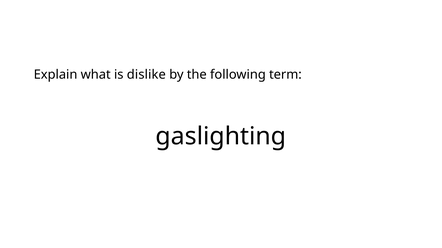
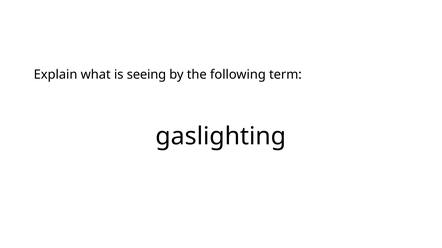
dislike: dislike -> seeing (146, 75)
